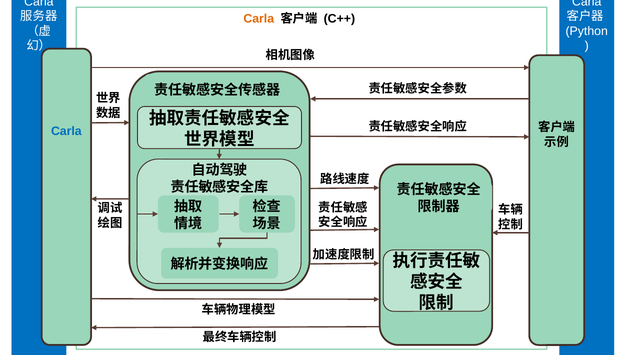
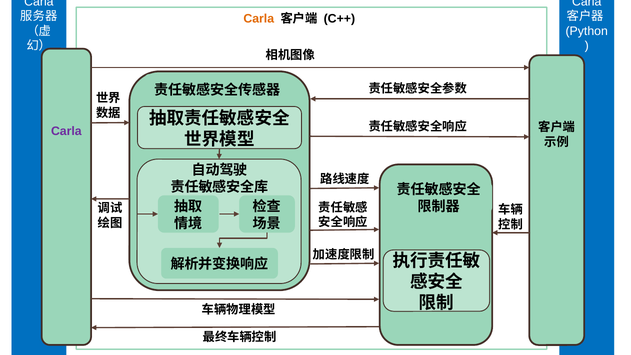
Carla colour: blue -> purple (66, 131)
